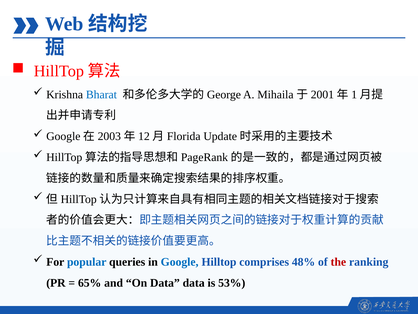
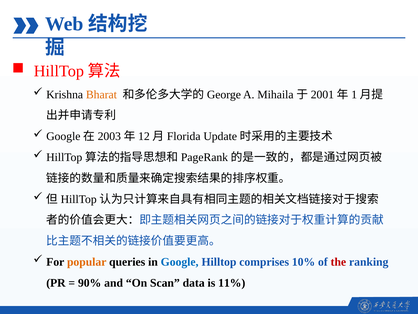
Bharat colour: blue -> orange (101, 94)
popular colour: blue -> orange (87, 262)
48%: 48% -> 10% (304, 262)
65%: 65% -> 90% (90, 282)
On Data: Data -> Scan (165, 282)
53%: 53% -> 11% (232, 282)
